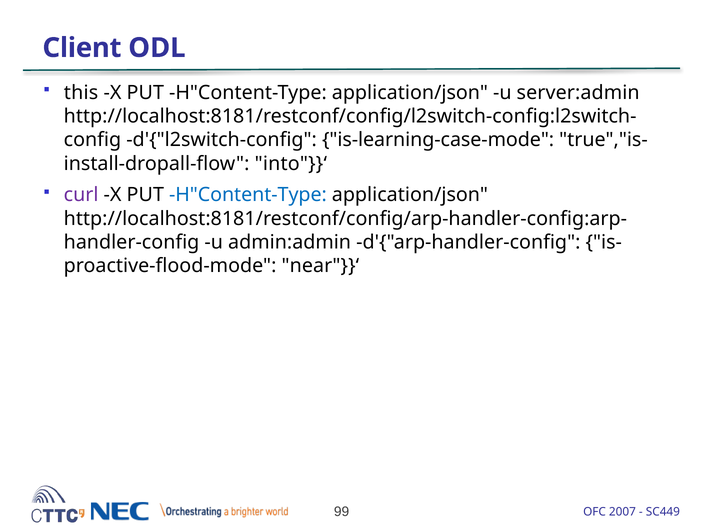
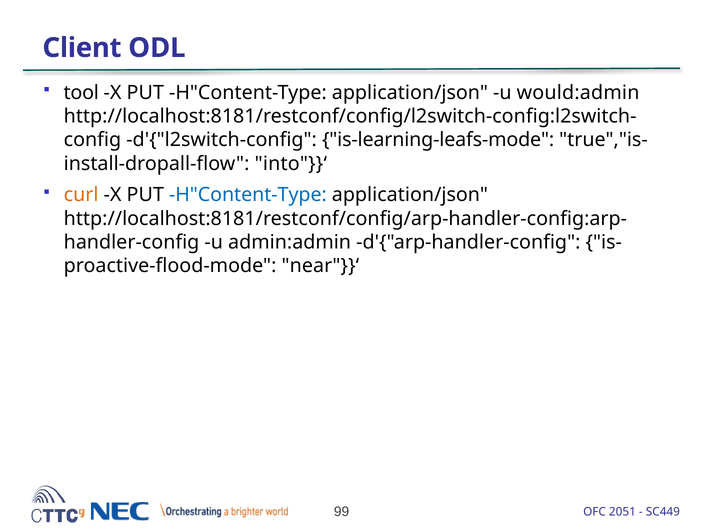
this: this -> tool (81, 93)
server:admin: server:admin -> would:admin (578, 93)
is-learning-case-mode: is-learning-case-mode -> is-learning-leafs-mode (438, 140)
curl colour: purple -> orange (81, 195)
2007: 2007 -> 2051 (622, 512)
